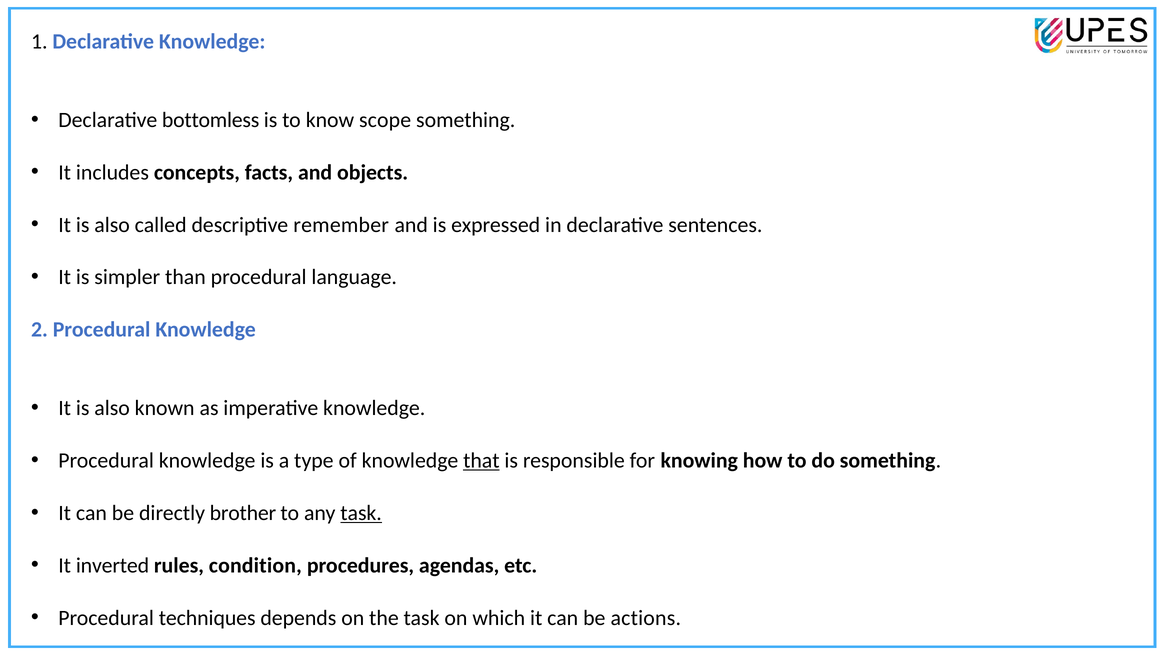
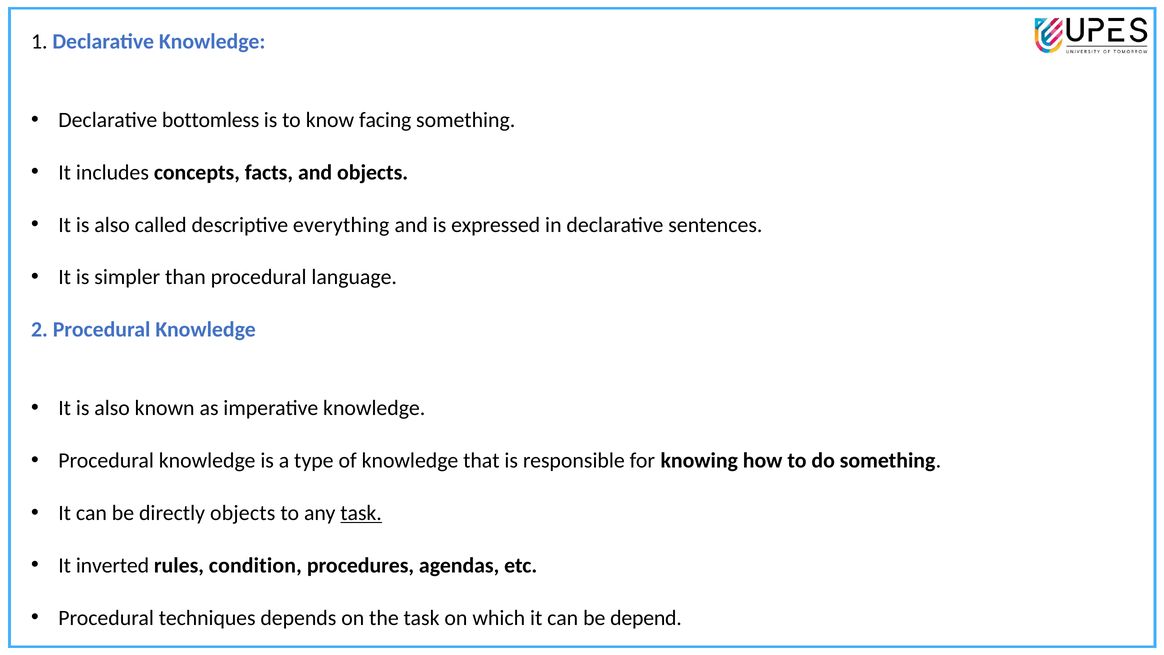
scope: scope -> facing (385, 120)
remember: remember -> everything (341, 225)
that underline: present -> none (481, 460)
directly brother: brother -> objects (243, 513)
actions: actions -> depend (646, 618)
